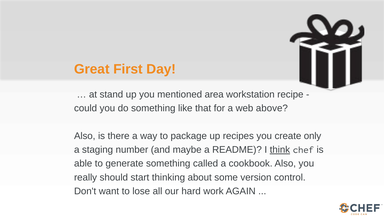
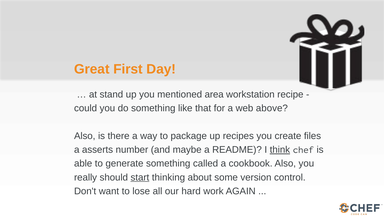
only: only -> files (312, 136)
staging: staging -> asserts (98, 150)
start underline: none -> present (140, 177)
